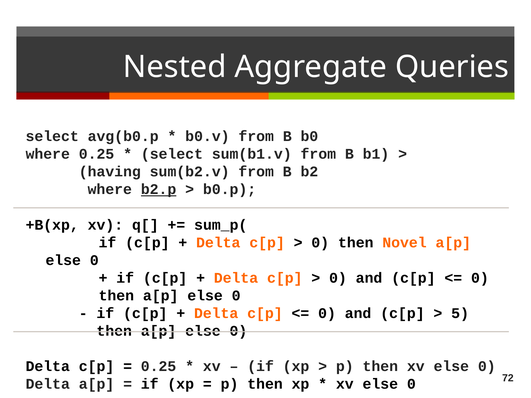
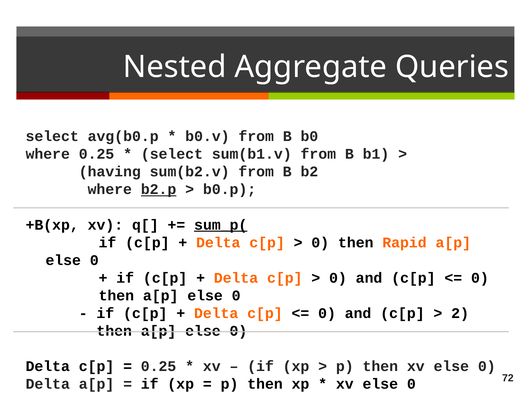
sum_p( underline: none -> present (221, 225)
Novel: Novel -> Rapid (404, 243)
5: 5 -> 2 (460, 314)
